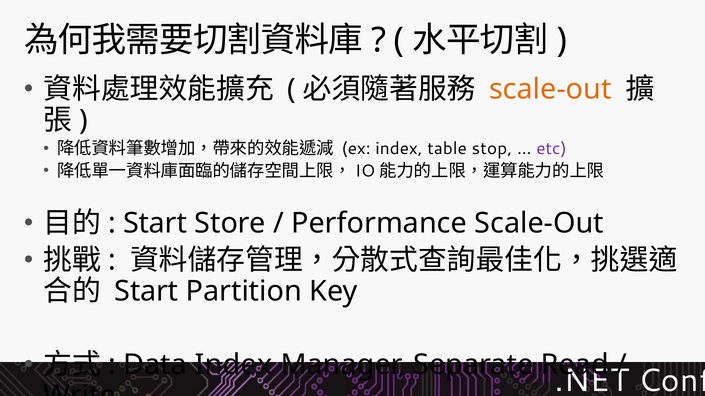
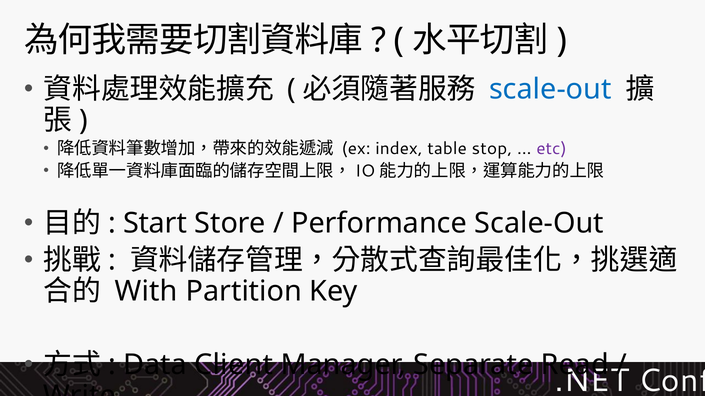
scale-out colour: orange -> blue (550, 89)
Start: Start -> With (146, 292)
Data Index: Index -> Client (234, 365)
